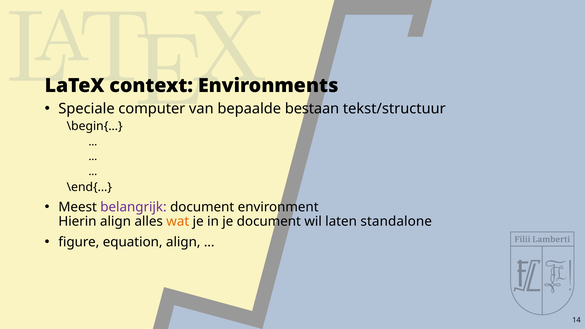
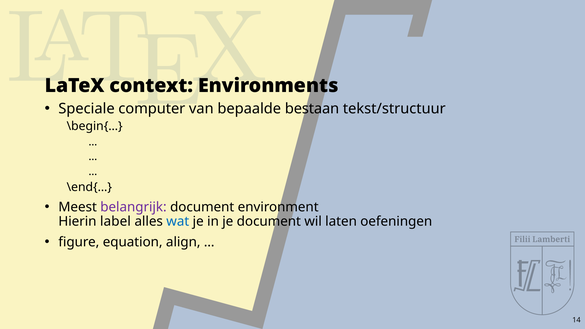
Hierin align: align -> label (115, 222)
wat colour: orange -> blue (178, 222)
standalone: standalone -> oefeningen (396, 222)
